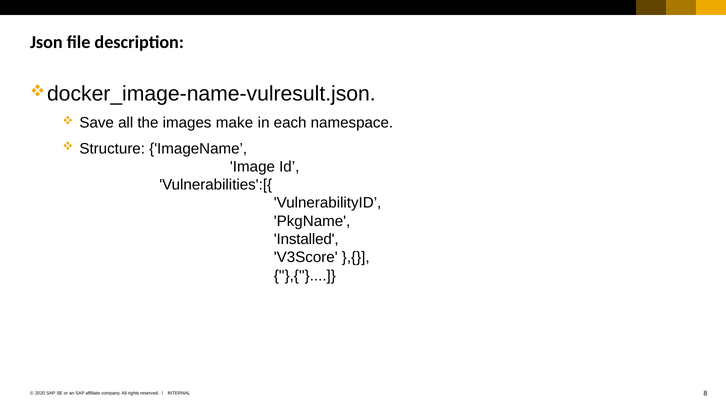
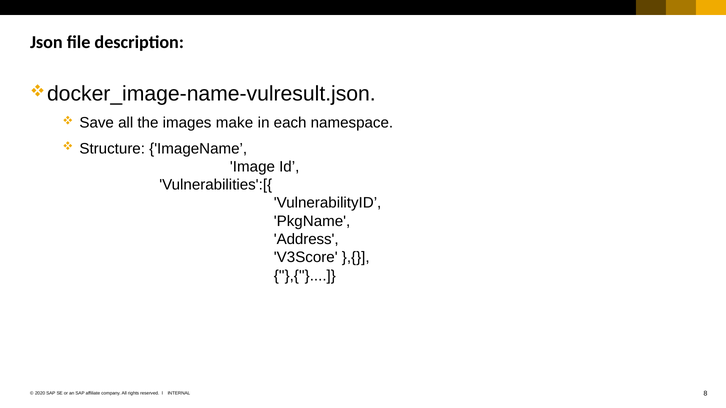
Installed: Installed -> Address (306, 239)
